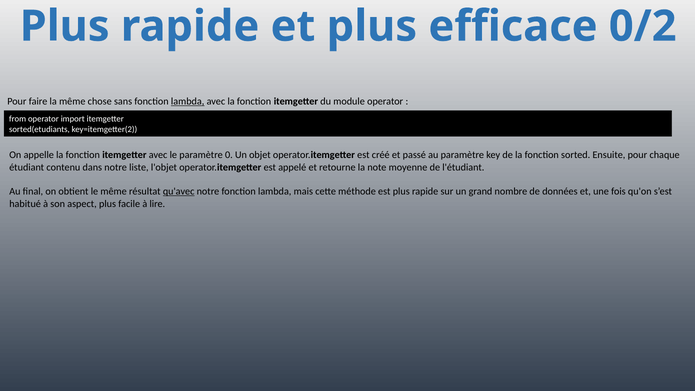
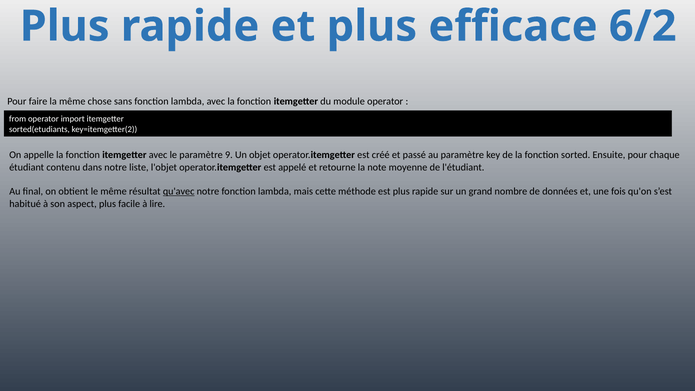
0/2: 0/2 -> 6/2 (643, 26)
lambda underline: present -> none (188, 101)
0: 0 -> 9 (229, 155)
